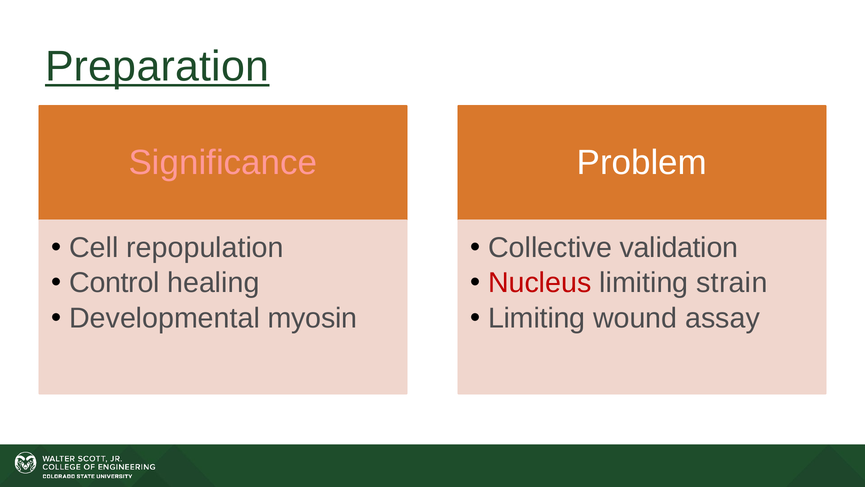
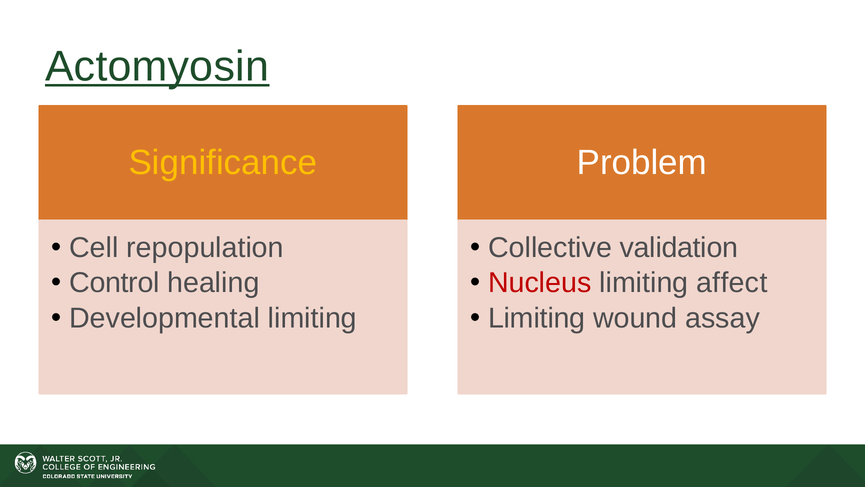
Preparation: Preparation -> Actomyosin (157, 66)
Significance colour: pink -> yellow (223, 162)
strain: strain -> affect (732, 283)
Developmental myosin: myosin -> limiting (312, 318)
